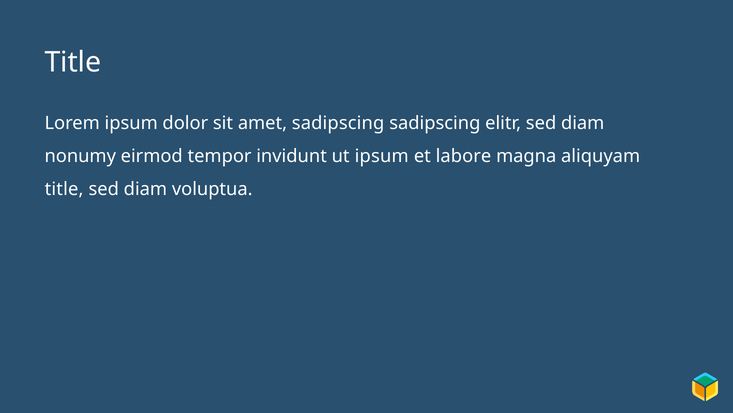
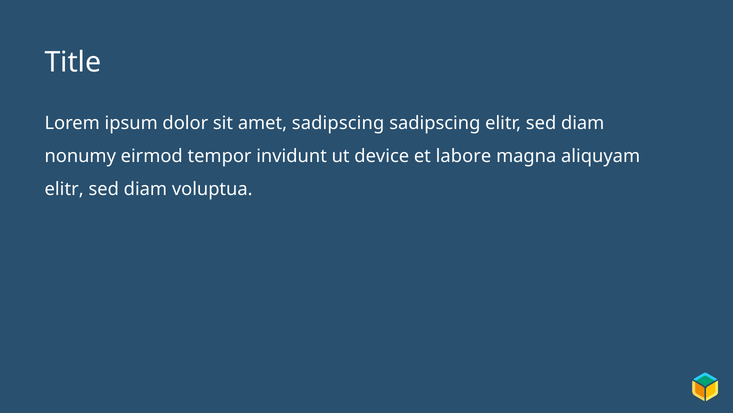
ut ipsum: ipsum -> device (382, 156)
title: title -> elitr (64, 189)
